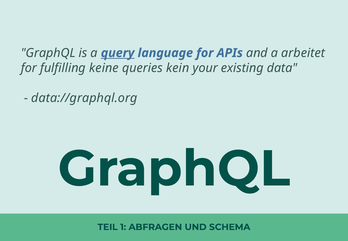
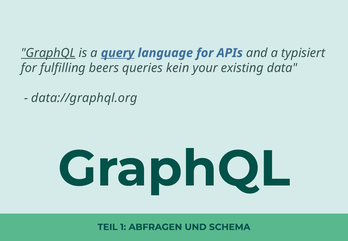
GraphQL underline: none -> present (48, 53)
arbeitet: arbeitet -> typisiert (303, 53)
keine: keine -> beers (104, 68)
